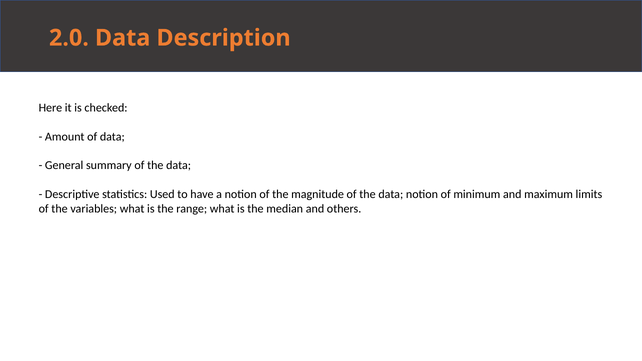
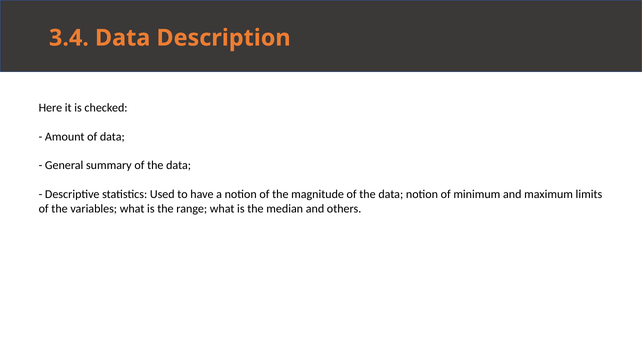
2.0: 2.0 -> 3.4 (69, 38)
